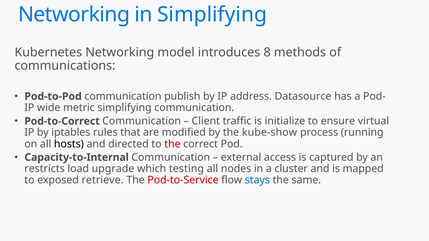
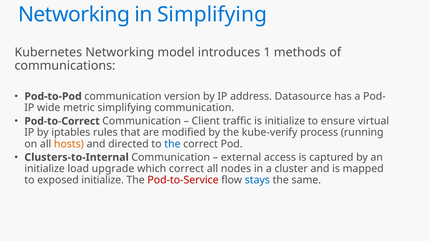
8: 8 -> 1 (267, 52)
publish: publish -> version (182, 97)
kube-show: kube-show -> kube-verify (270, 133)
hosts colour: black -> orange (69, 144)
the colour: red -> blue (172, 144)
Capacity-to-Internal: Capacity-to-Internal -> Clusters-to-Internal (77, 158)
restricts: restricts -> initialize (45, 169)
which testing: testing -> correct (187, 169)
exposed retrieve: retrieve -> initialize (103, 180)
